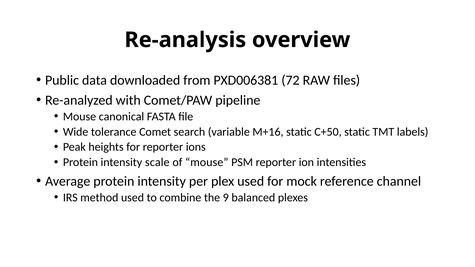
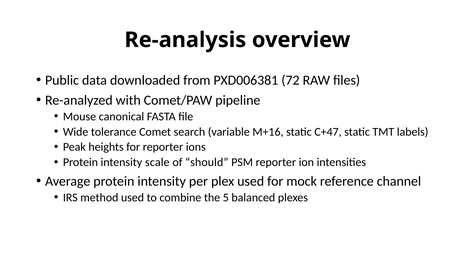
C+50: C+50 -> C+47 (328, 132)
of mouse: mouse -> should (207, 162)
9: 9 -> 5 (226, 198)
